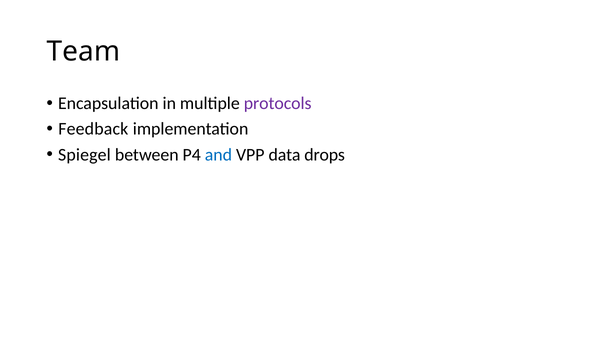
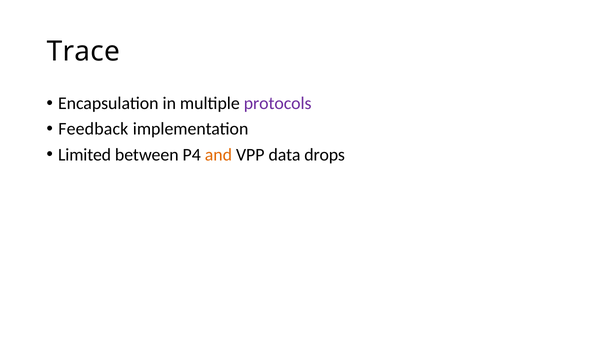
Team: Team -> Trace (83, 51)
Spiegel: Spiegel -> Limited (85, 155)
and colour: blue -> orange (218, 155)
